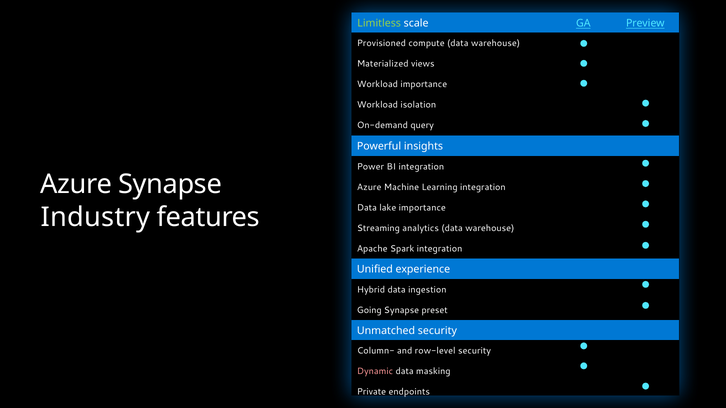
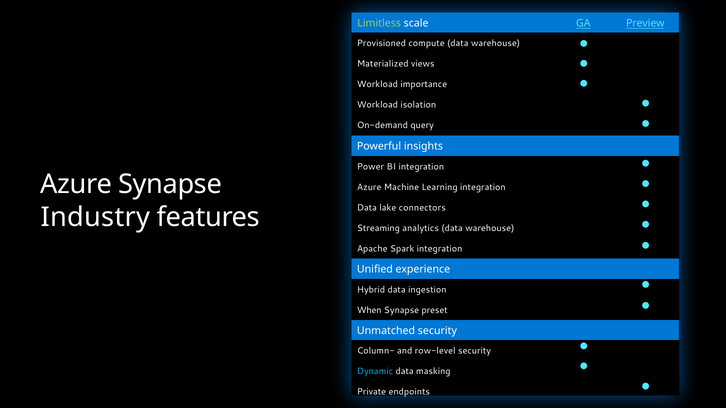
lake importance: importance -> connectors (422, 208)
Going: Going -> When (369, 310)
Dynamic colour: pink -> light blue (375, 372)
